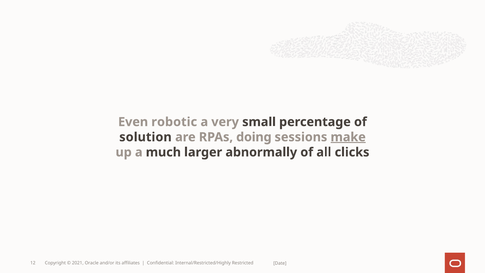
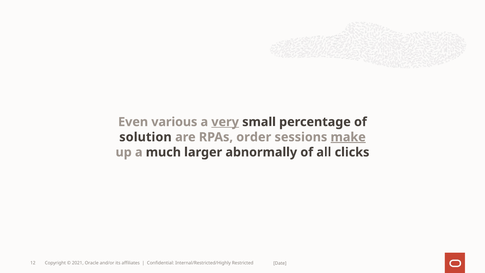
robotic: robotic -> various (174, 122)
very underline: none -> present (225, 122)
doing: doing -> order (254, 137)
